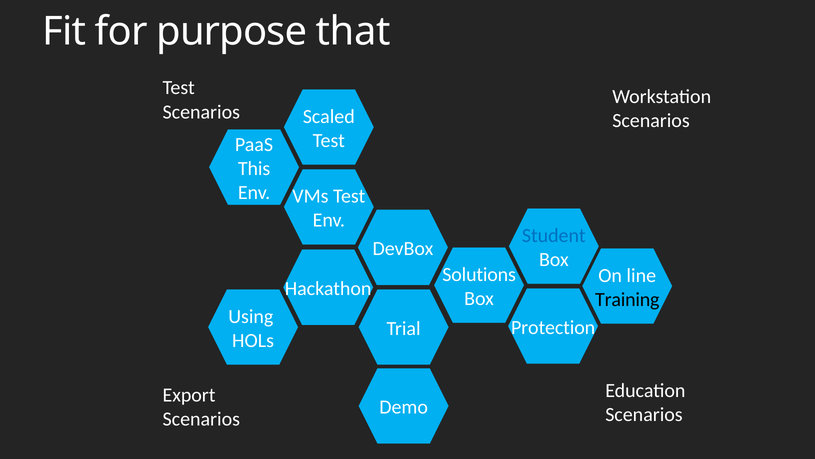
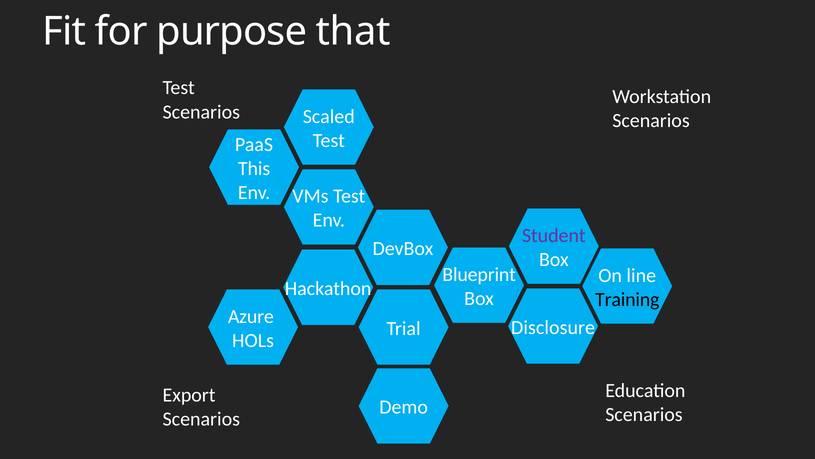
Student colour: blue -> purple (554, 235)
Solutions: Solutions -> Blueprint (479, 274)
Using: Using -> Azure (251, 316)
Protection: Protection -> Disclosure (553, 327)
